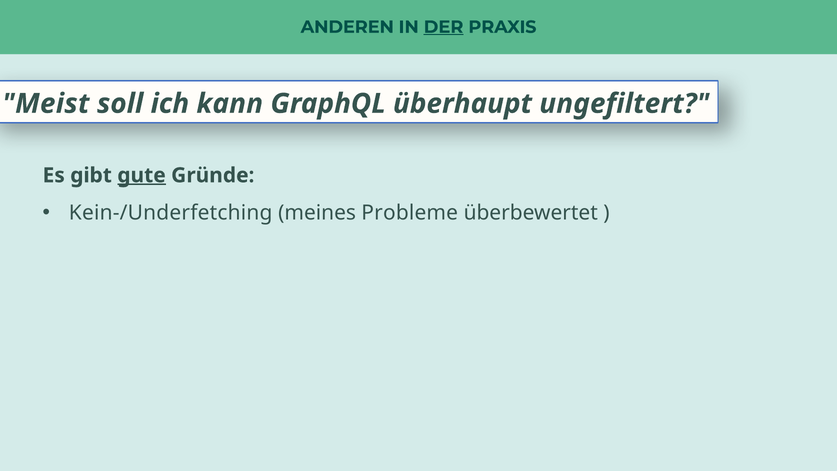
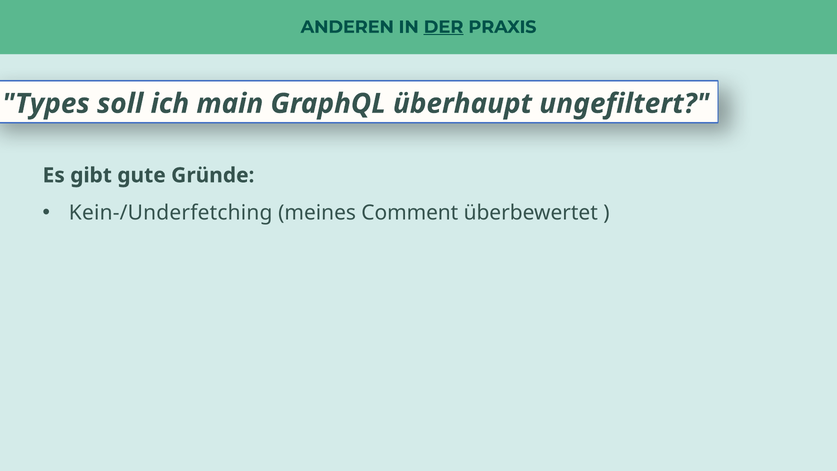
Meist: Meist -> Types (46, 104)
kann: kann -> main (230, 104)
gute underline: present -> none (142, 175)
Probleme: Probleme -> Comment (410, 213)
